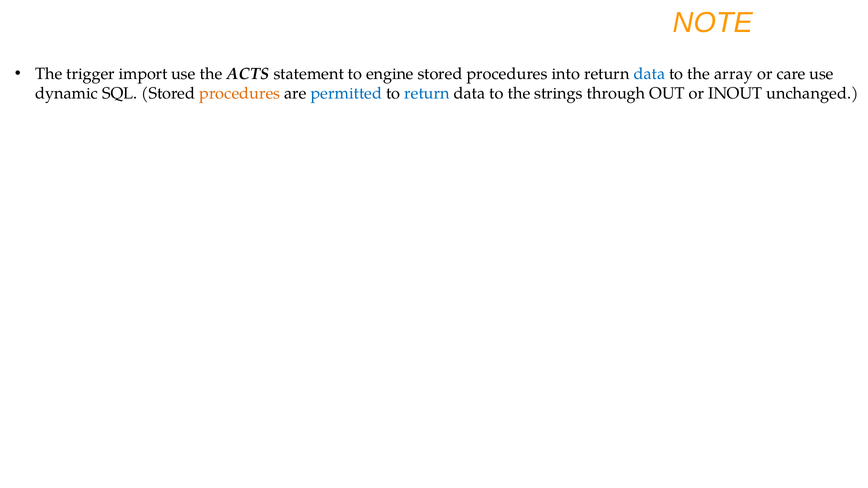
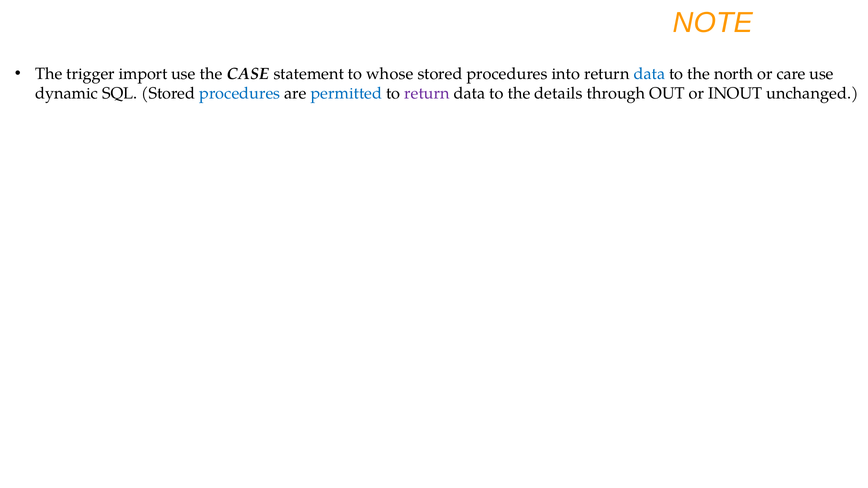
ACTS: ACTS -> CASE (248, 74)
engine: engine -> whose (390, 74)
array: array -> north (734, 74)
procedures colour: orange -> blue (240, 93)
return colour: blue -> purple (427, 93)
strings: strings -> details (558, 93)
